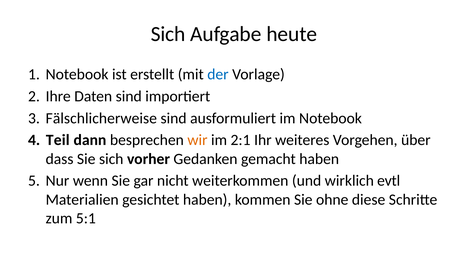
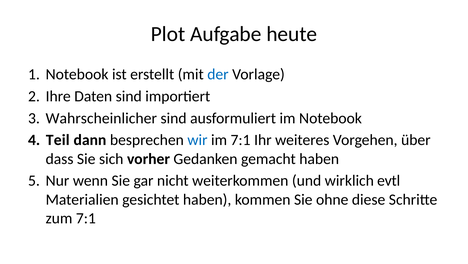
Sich: Sich -> Plot (168, 34)
Fälschlicherweise: Fälschlicherweise -> Wahrscheinlicher (101, 118)
wir colour: orange -> blue (197, 140)
im 2:1: 2:1 -> 7:1 (241, 140)
zum 5:1: 5:1 -> 7:1 (86, 218)
